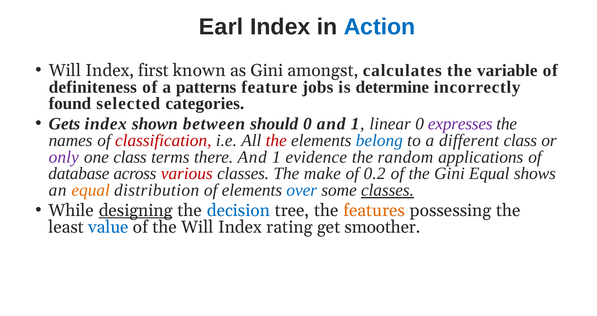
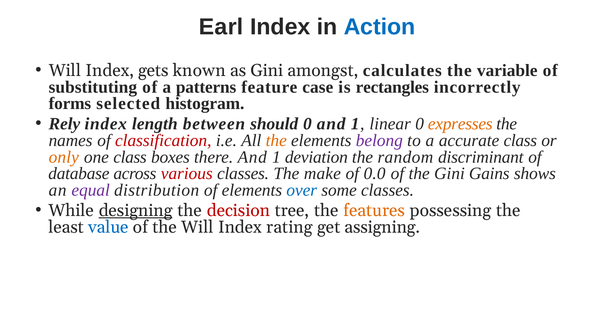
first: first -> gets (153, 70)
definiteness: definiteness -> substituting (93, 87)
jobs: jobs -> case (318, 87)
determine: determine -> rectangles (392, 87)
found: found -> forms (70, 104)
categories: categories -> histogram (205, 104)
Gets: Gets -> Rely (64, 124)
shown: shown -> length (155, 124)
expresses colour: purple -> orange (460, 124)
the colour: red -> orange (276, 140)
belong colour: blue -> purple (379, 140)
different: different -> accurate (469, 140)
only colour: purple -> orange (64, 157)
terms: terms -> boxes (170, 157)
evidence: evidence -> deviation (316, 157)
applications: applications -> discriminant (481, 157)
0.2: 0.2 -> 0.0 (375, 174)
Gini Equal: Equal -> Gains (489, 174)
equal colour: orange -> purple (91, 190)
classes underline: present -> none (387, 190)
decision colour: blue -> red (238, 210)
smoother: smoother -> assigning (382, 227)
